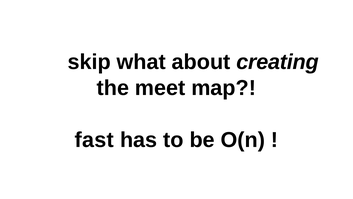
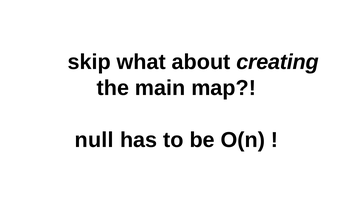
meet: meet -> main (160, 88)
fast: fast -> null (94, 140)
